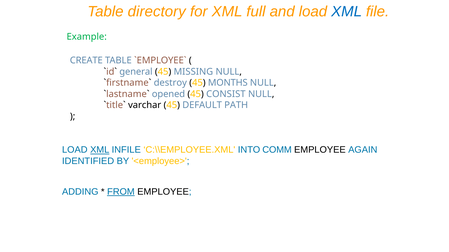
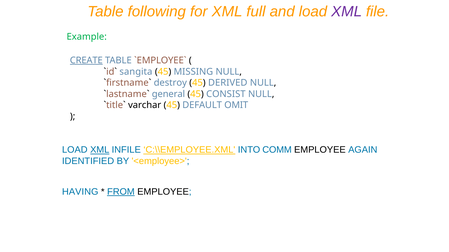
directory: directory -> following (157, 12)
XML colour: blue -> purple (347, 12)
CREATE underline: none -> present (86, 61)
general: general -> sangita (136, 72)
MONTHS: MONTHS -> DERIVED (228, 83)
opened: opened -> general (168, 94)
PATH: PATH -> OMIT (236, 105)
C:\\EMPLOYEE.XML underline: none -> present (189, 150)
ADDING: ADDING -> HAVING (80, 192)
